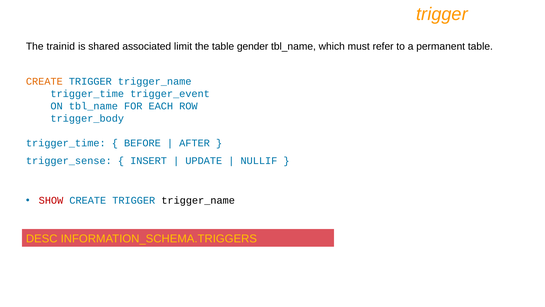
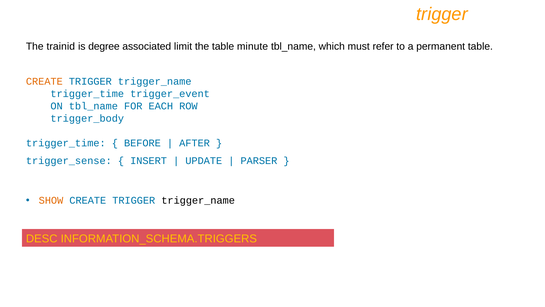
shared: shared -> degree (104, 46)
gender: gender -> minute (253, 46)
NULLIF: NULLIF -> PARSER (259, 160)
SHOW colour: red -> orange (51, 200)
